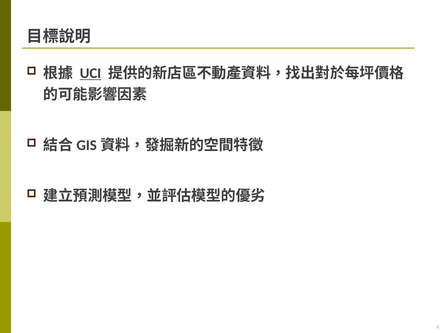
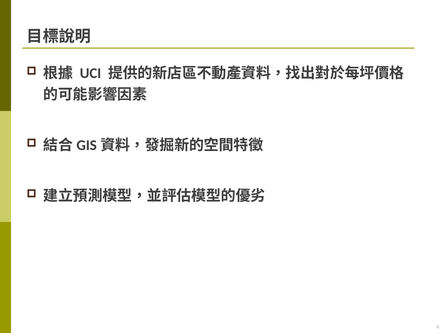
UCI underline: present -> none (90, 73)
